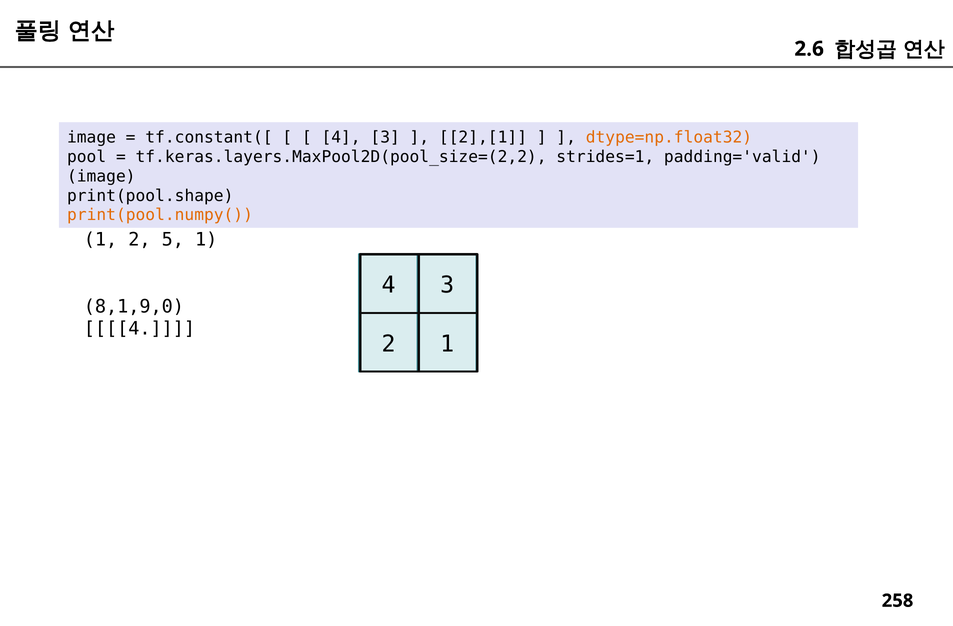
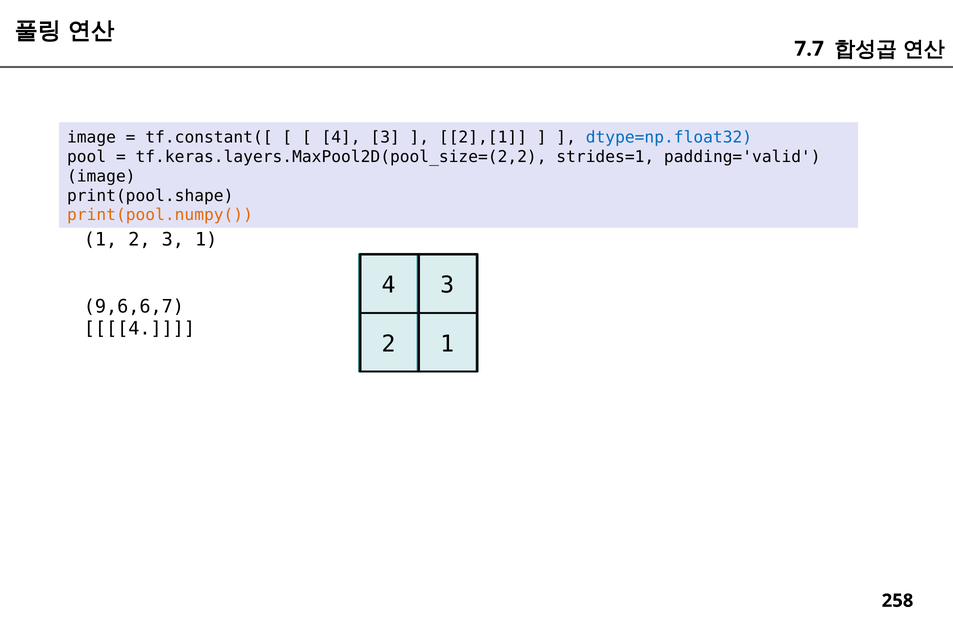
2.6: 2.6 -> 7.7 (809, 49)
dtype=np.float32 colour: orange -> blue (669, 137)
2 5: 5 -> 3 (173, 240)
8,1,9,0: 8,1,9,0 -> 9,6,6,7 (134, 307)
